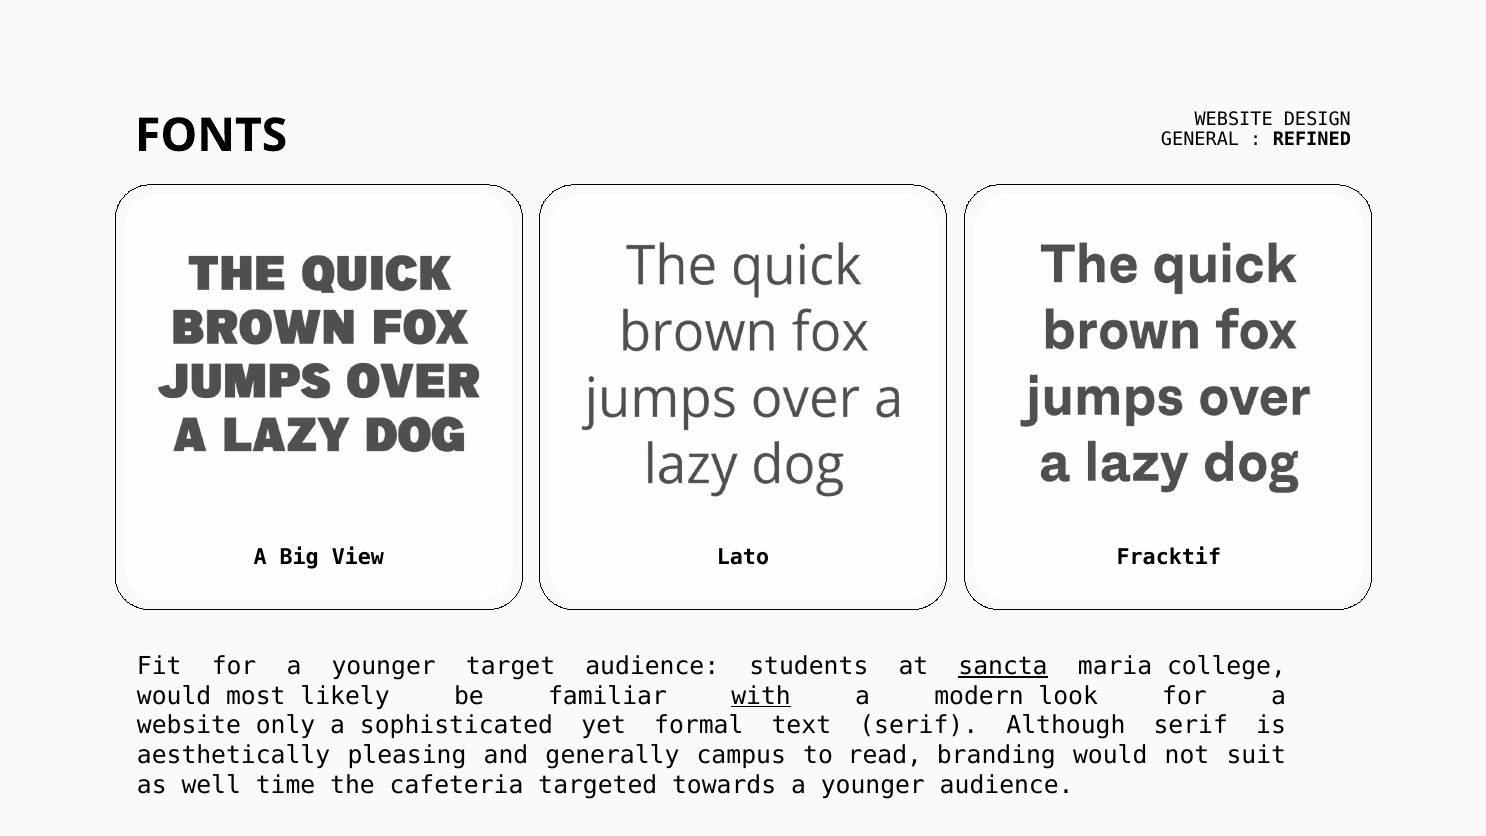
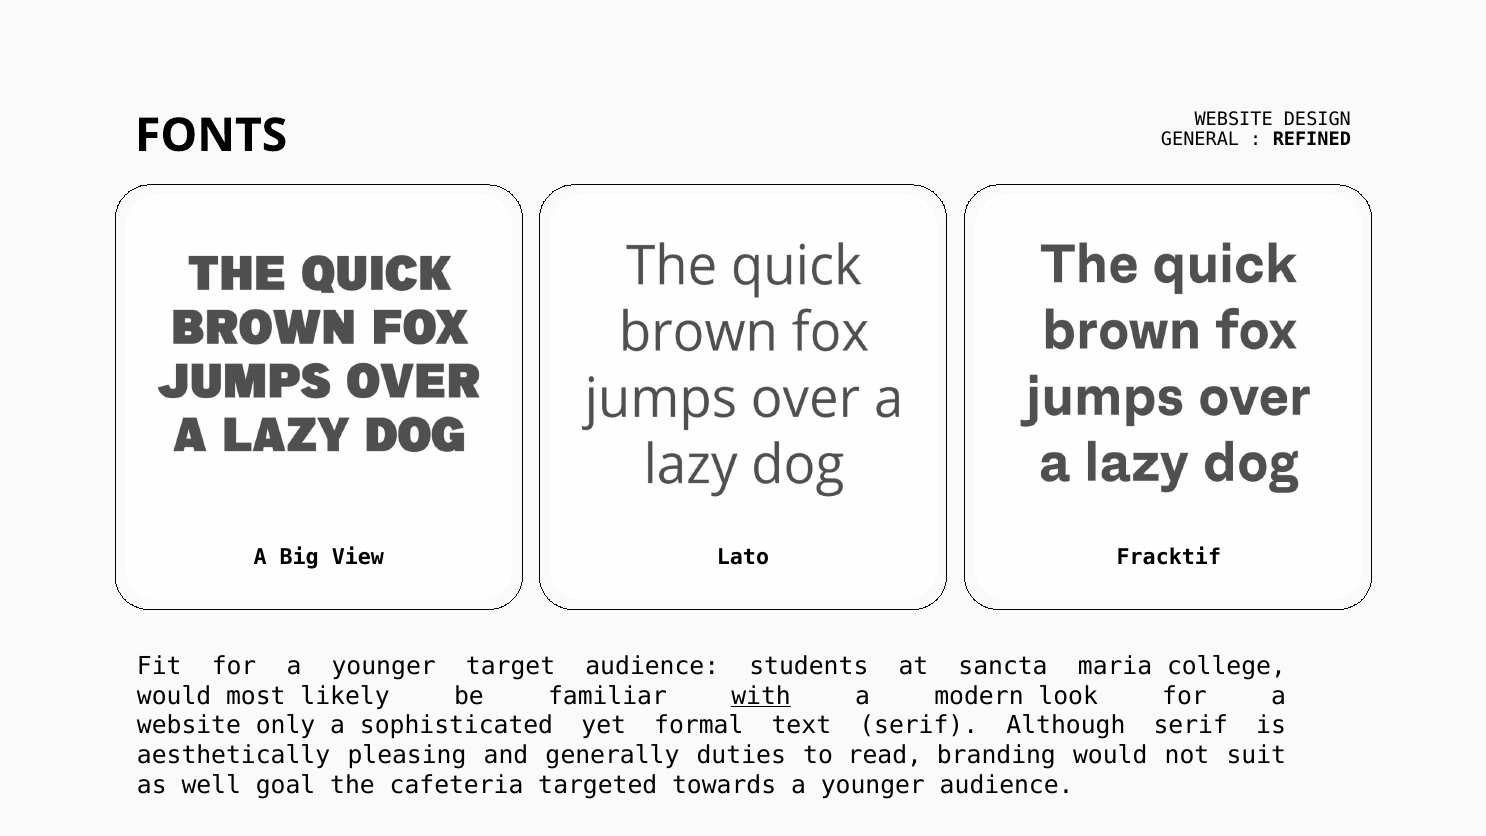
sancta underline: present -> none (1003, 666)
campus: campus -> duties (741, 755)
time: time -> goal (286, 785)
